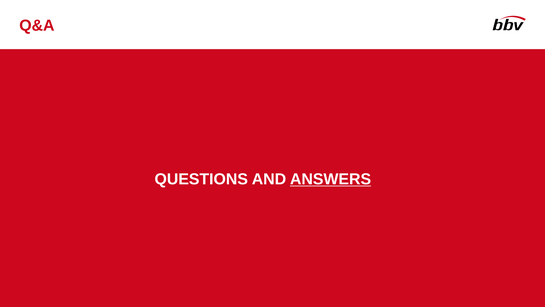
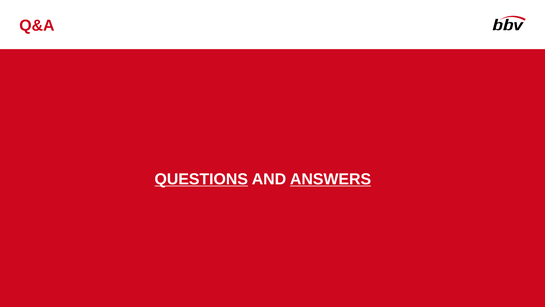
QUESTIONS underline: none -> present (201, 179)
